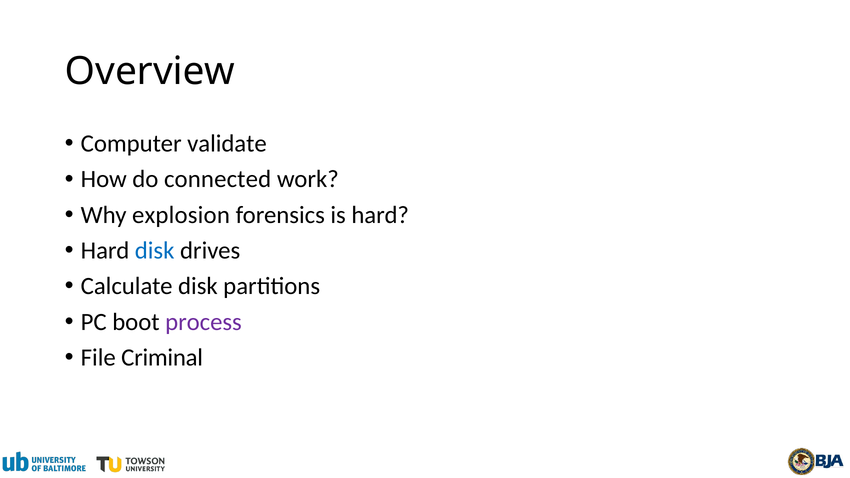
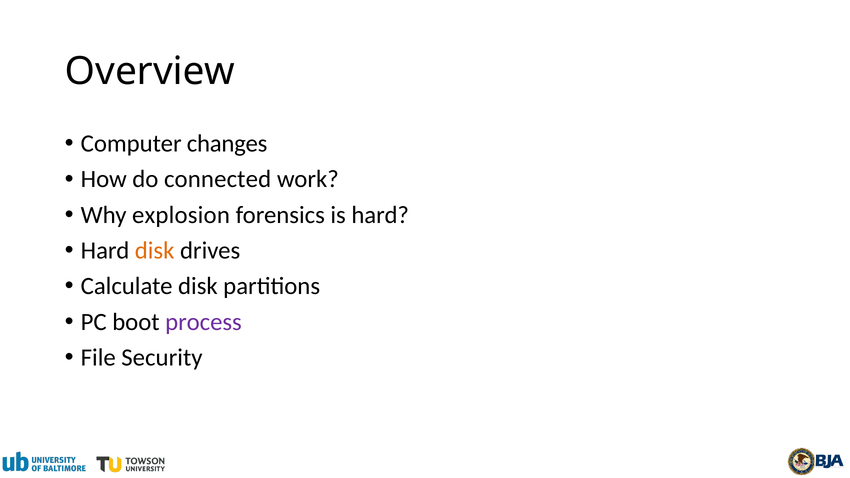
validate: validate -> changes (227, 144)
disk colour: blue -> orange (155, 251)
Criminal: Criminal -> Security (162, 358)
